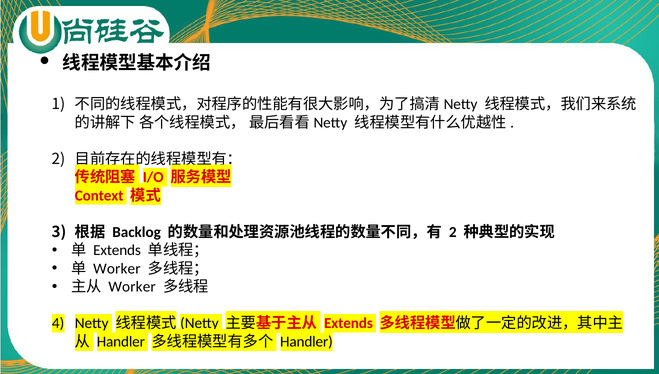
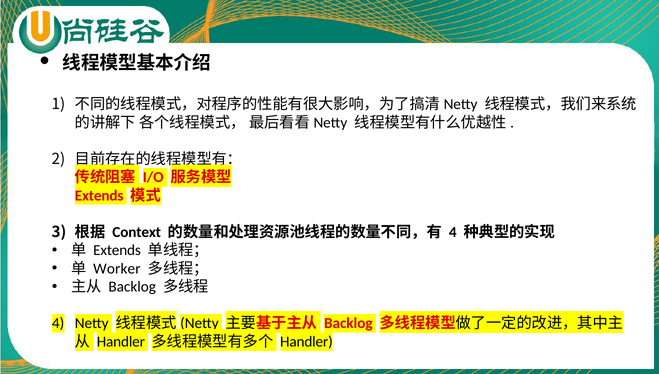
Context: Context -> Extends (99, 196)
Backlog: Backlog -> Context (137, 232)
2: 2 -> 4 (453, 232)
Worker: Worker -> Backlog (132, 287)
Extends: Extends -> Backlog (348, 323)
